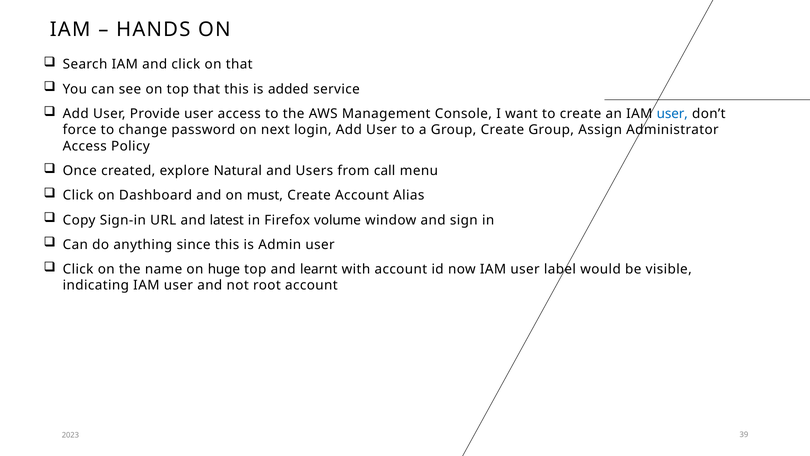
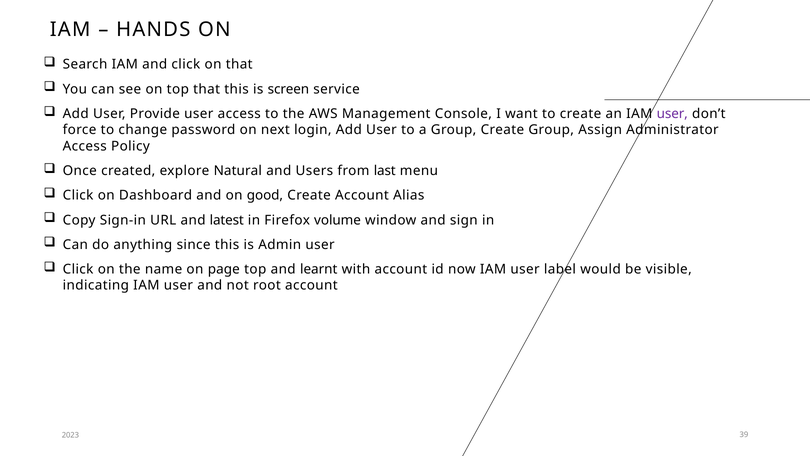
added: added -> screen (288, 89)
user colour: blue -> purple (672, 114)
call: call -> last (385, 171)
must: must -> good (265, 195)
huge: huge -> page (224, 269)
